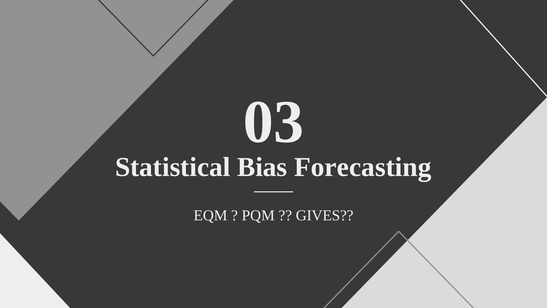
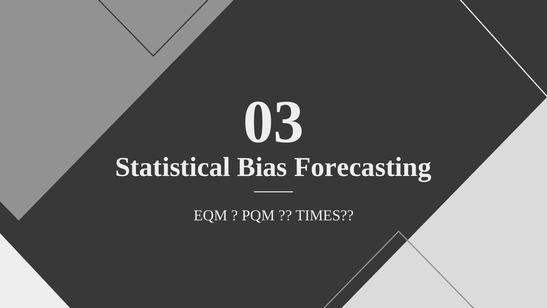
GIVES: GIVES -> TIMES (325, 215)
